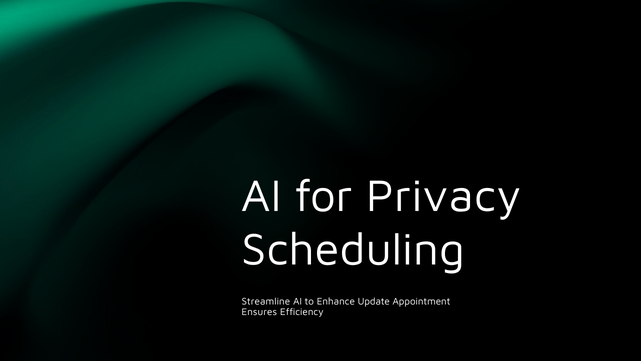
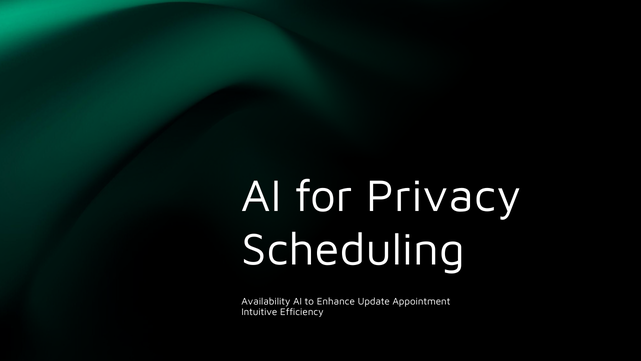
Streamline: Streamline -> Availability (266, 301)
Ensures: Ensures -> Intuitive (259, 312)
